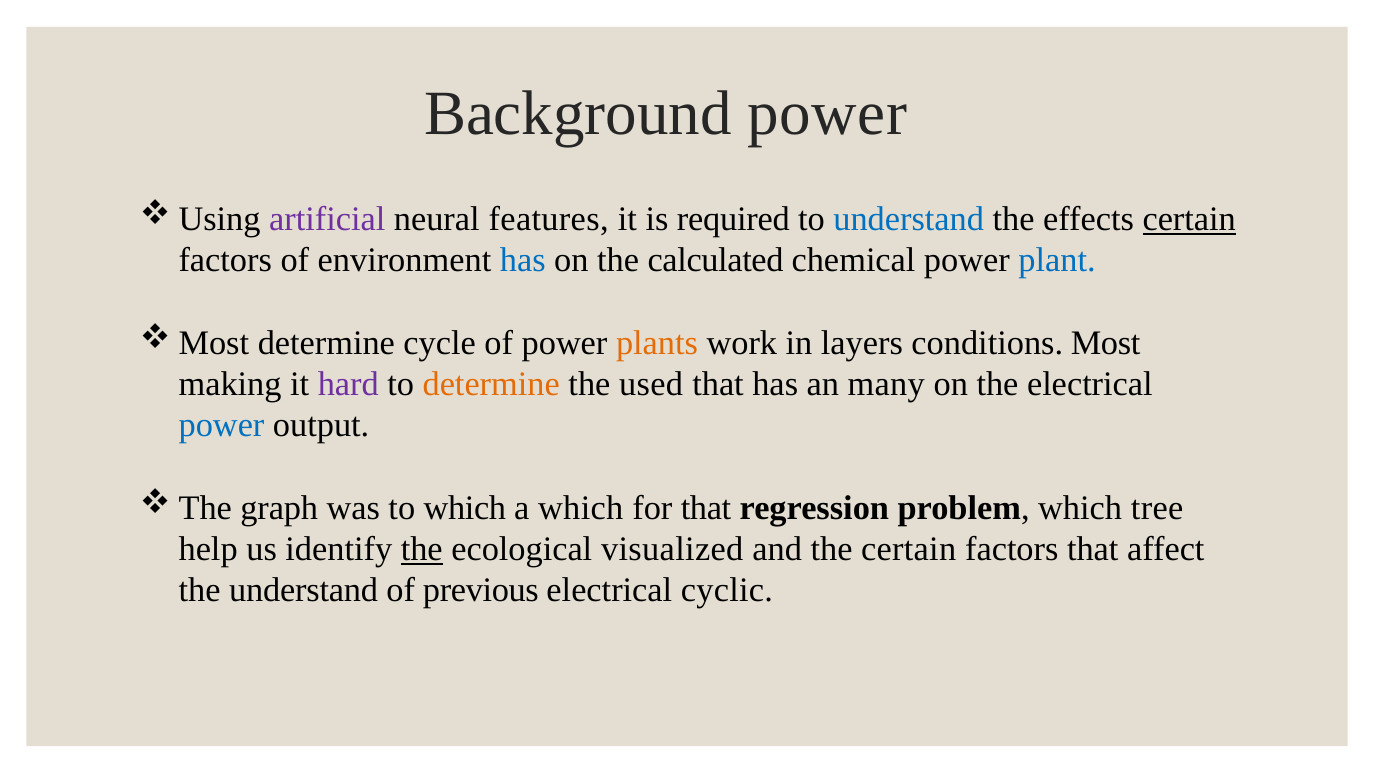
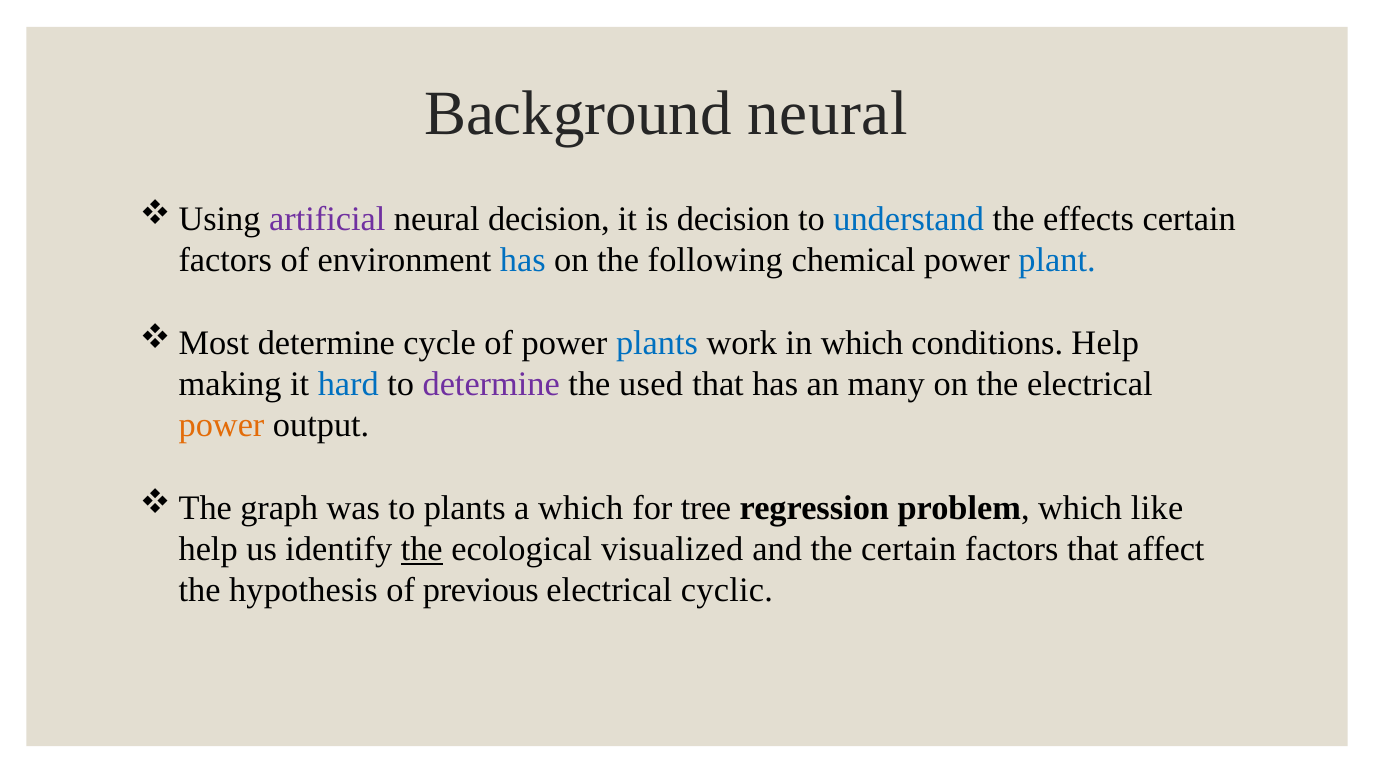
Background power: power -> neural (828, 114)
neural features: features -> decision (549, 219)
is required: required -> decision (733, 219)
certain underline: present -> none (1189, 219)
calculated: calculated -> following (715, 260)
plants colour: orange -> blue (657, 343)
in layers: layers -> which (862, 343)
conditions Most: Most -> Help (1105, 343)
hard colour: purple -> blue (348, 384)
determine colour: orange -> purple (491, 384)
power colour: blue -> orange (222, 425)
to which: which -> plants (465, 508)
for that: that -> tree (706, 508)
tree: tree -> like (1157, 508)
the understand: understand -> hypothesis (303, 590)
